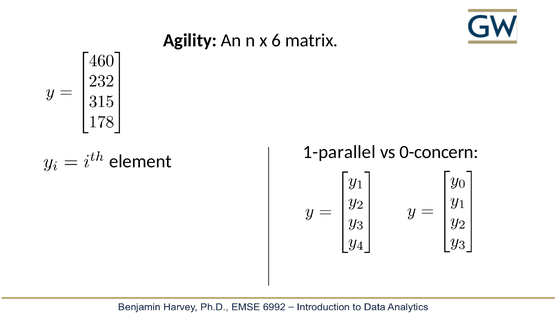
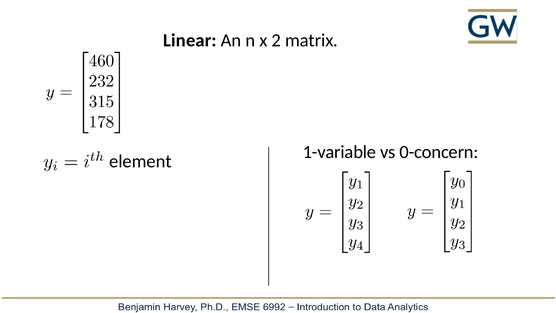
Agility: Agility -> Linear (190, 40)
6: 6 -> 2 (276, 40)
1-parallel: 1-parallel -> 1-variable (339, 152)
